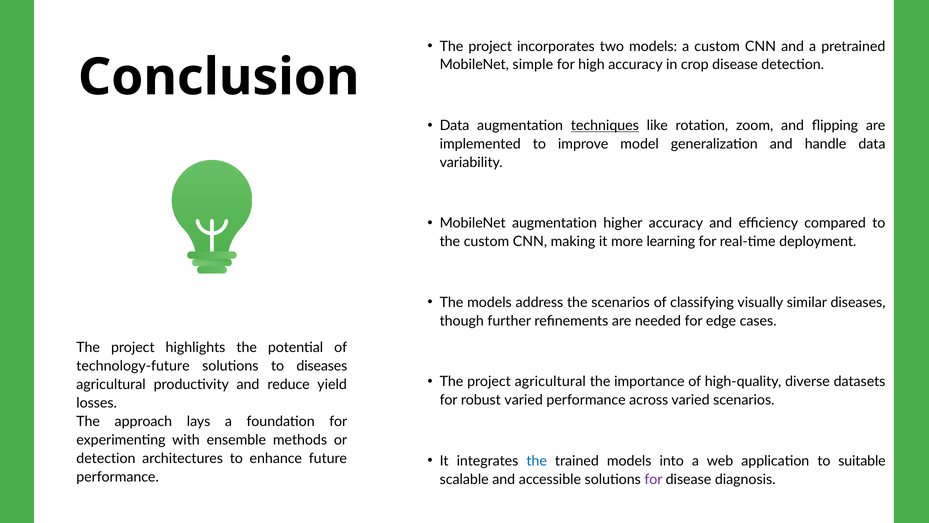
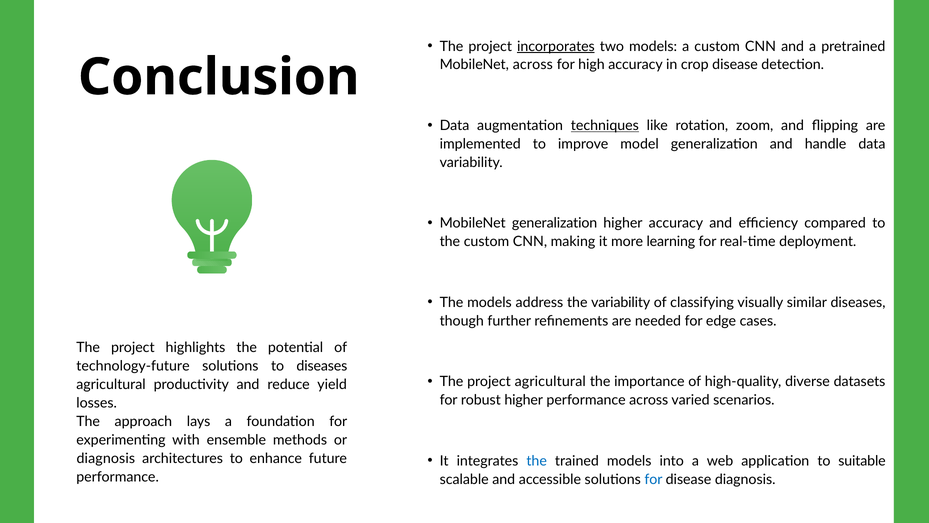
incorporates underline: none -> present (556, 46)
MobileNet simple: simple -> across (533, 65)
MobileNet augmentation: augmentation -> generalization (555, 223)
the scenarios: scenarios -> variability (621, 302)
robust varied: varied -> higher (524, 400)
detection: detection -> diagnosis (106, 458)
for colour: purple -> blue (653, 479)
